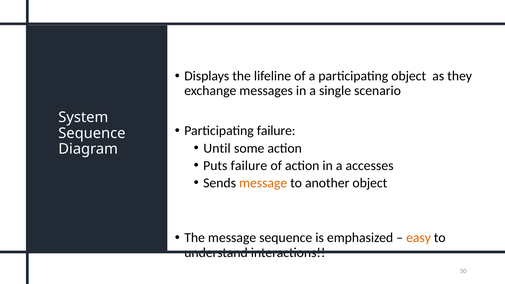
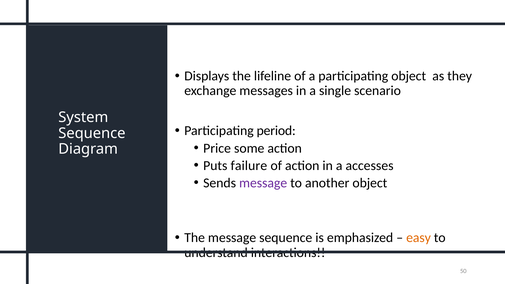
Participating failure: failure -> period (276, 131)
Until: Until -> Price (217, 148)
message colour: orange -> purple (263, 183)
